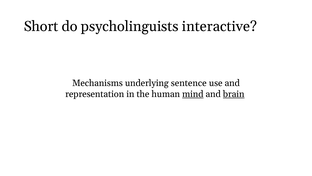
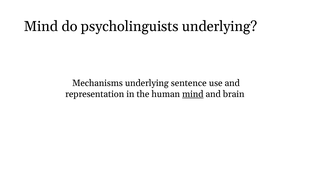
Short: Short -> Mind (41, 26)
psycholinguists interactive: interactive -> underlying (220, 26)
brain underline: present -> none (234, 94)
